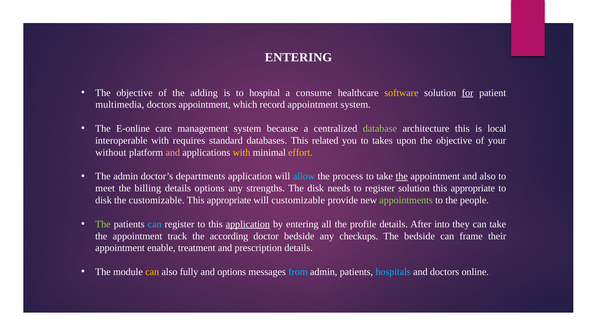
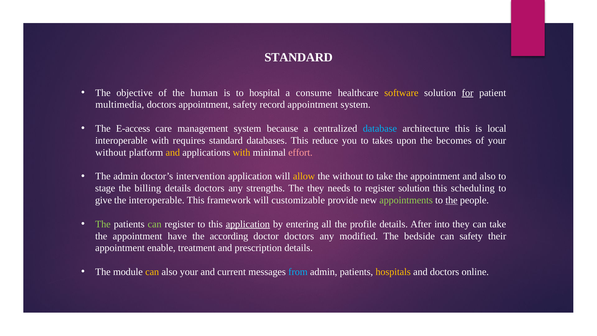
ENTERING: ENTERING -> STANDARD (299, 58)
adding: adding -> human (204, 93)
appointment which: which -> safety (245, 105)
E-online: E-online -> E-access (133, 129)
database colour: light green -> light blue (380, 129)
related: related -> reduce (325, 140)
upon the objective: objective -> becomes (454, 140)
and colour: pink -> yellow (173, 152)
effort colour: yellow -> pink (300, 152)
departments: departments -> intervention (201, 176)
allow colour: light blue -> yellow (304, 176)
the process: process -> without (348, 176)
the underline: present -> none (402, 176)
meet: meet -> stage (105, 188)
details options: options -> doctors (210, 188)
The disk: disk -> they (316, 188)
appropriate: appropriate -> scheduling (473, 188)
disk: disk -> give (104, 200)
the customizable: customizable -> interoperable (157, 200)
appropriate: appropriate -> framework (229, 200)
the underline: none -> present (451, 200)
can colour: light blue -> light green (155, 224)
track: track -> have (177, 236)
doctor bedside: bedside -> doctors (299, 236)
checkups: checkups -> modified (359, 236)
can frame: frame -> safety (471, 236)
also fully: fully -> your (189, 272)
and options: options -> current (232, 272)
hospitals colour: light blue -> yellow (393, 272)
